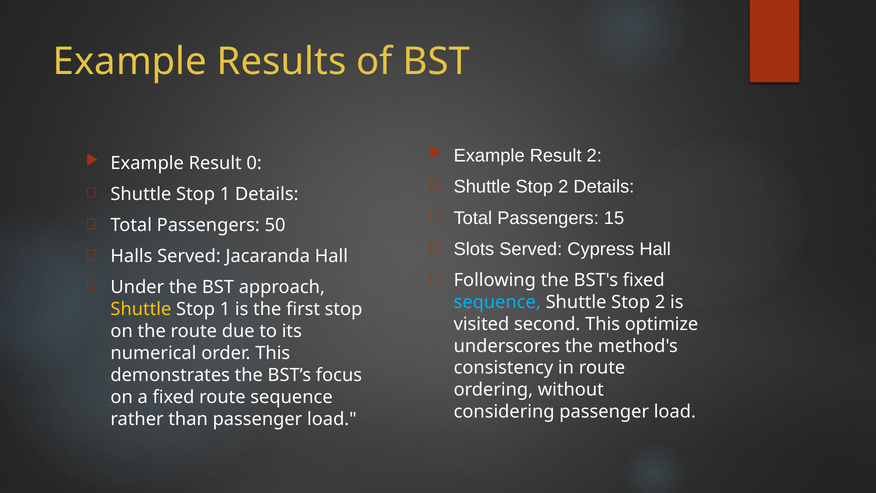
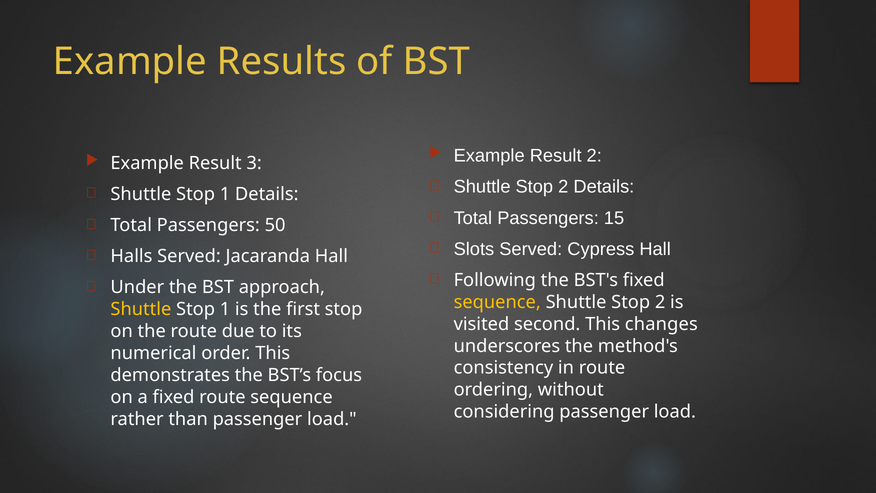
0: 0 -> 3 (254, 163)
sequence colour: light blue -> yellow (497, 302)
optimize: optimize -> changes (661, 324)
